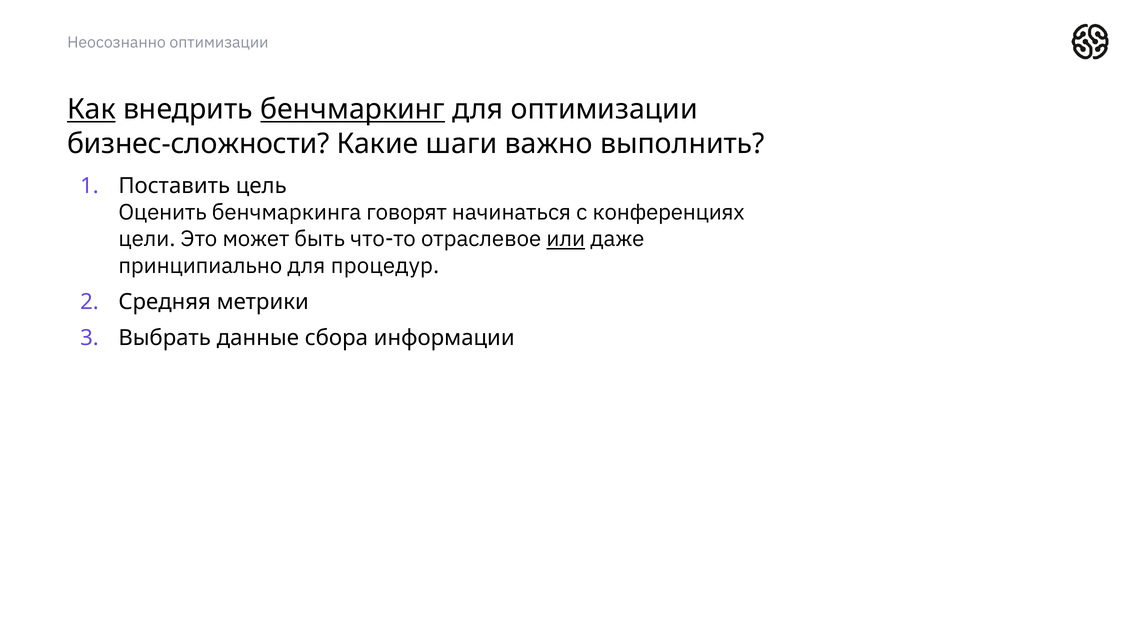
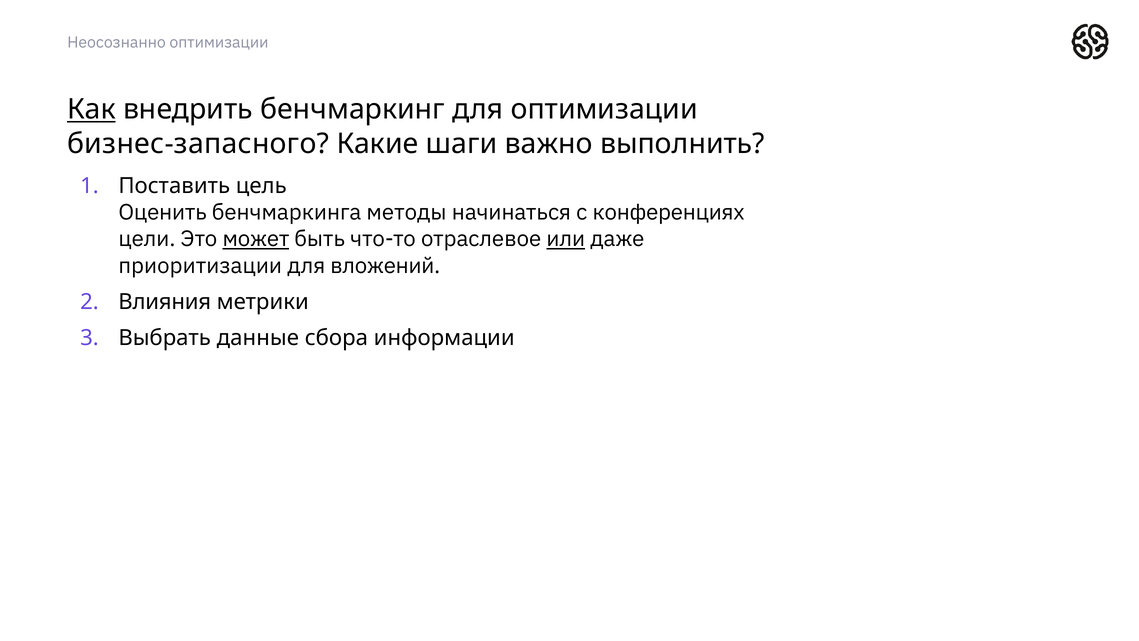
бенчмаркинг underline: present -> none (353, 109)
бизнес-сложности: бизнес-сложности -> бизнес-запасного (198, 144)
говорят: говорят -> методы (406, 212)
может underline: none -> present (256, 239)
принципиально: принципиально -> приоритизации (200, 266)
процедур: процедур -> вложений (385, 266)
Средняя: Средняя -> Влияния (165, 302)
